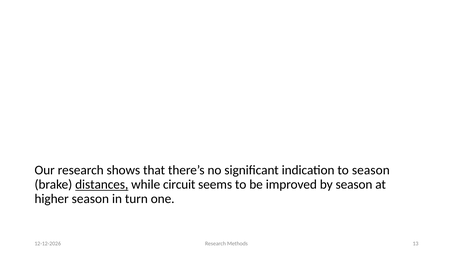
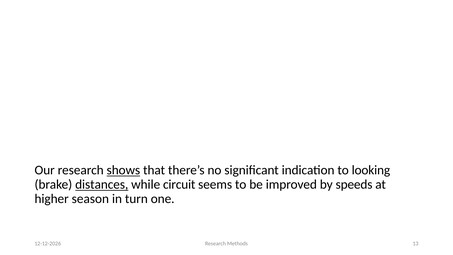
shows underline: none -> present (123, 170)
to season: season -> looking (371, 170)
by season: season -> speeds (354, 184)
